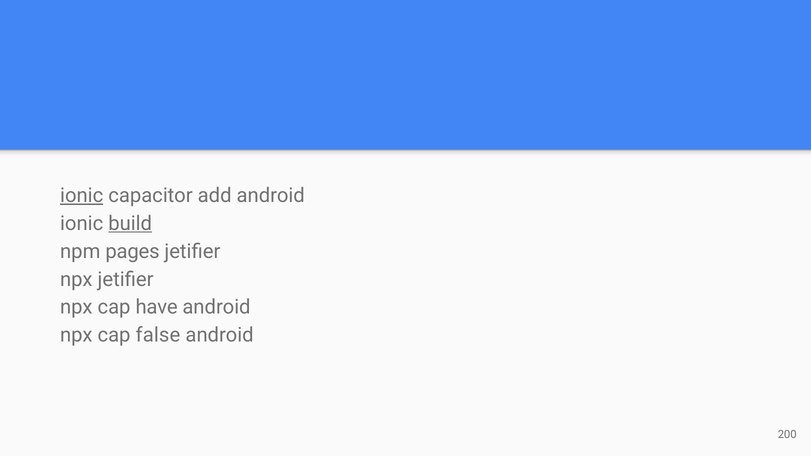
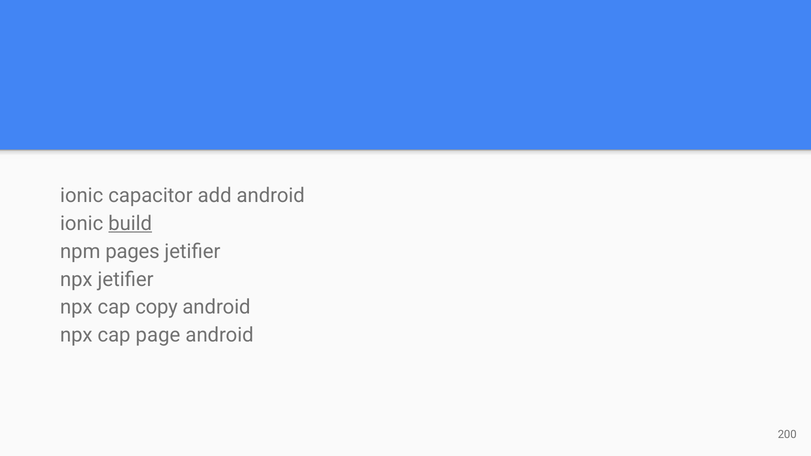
ionic underline: present -> none (82, 196)
have: have -> copy (157, 307)
false: false -> page (158, 335)
